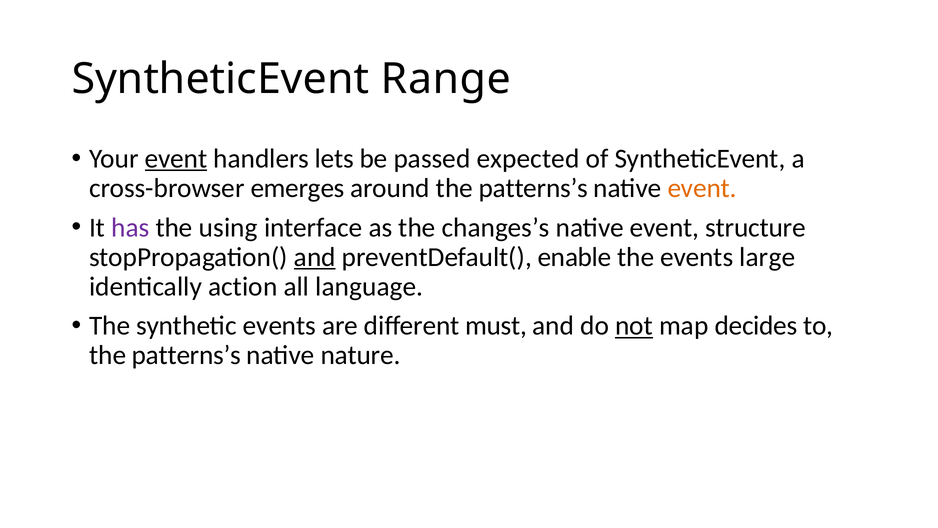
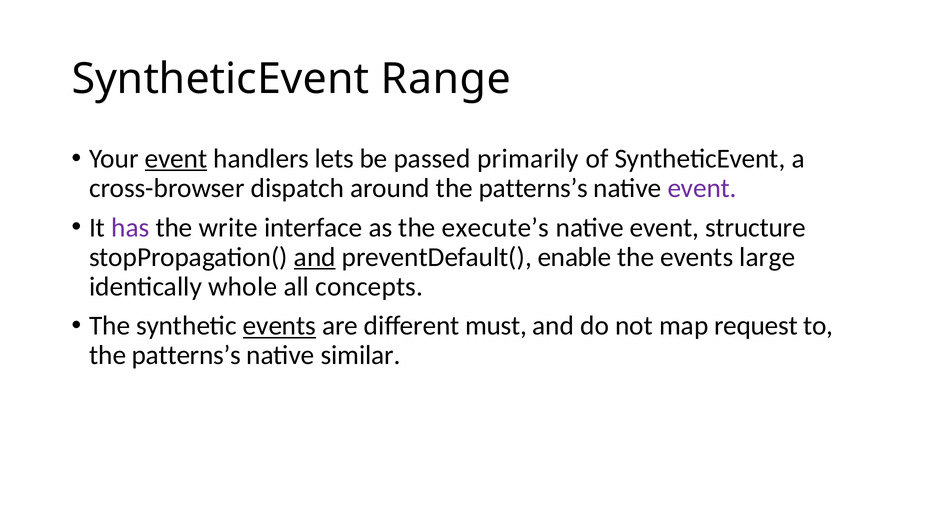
expected: expected -> primarily (528, 159)
emerges: emerges -> dispatch (297, 188)
event colour: orange -> purple (702, 188)
using: using -> write (228, 227)
changes’s: changes’s -> execute’s (495, 227)
action: action -> whole (243, 286)
language: language -> concepts (369, 286)
events underline: none -> present (279, 326)
not underline: present -> none (634, 326)
decides: decides -> request (756, 326)
nature: nature -> similar (361, 355)
